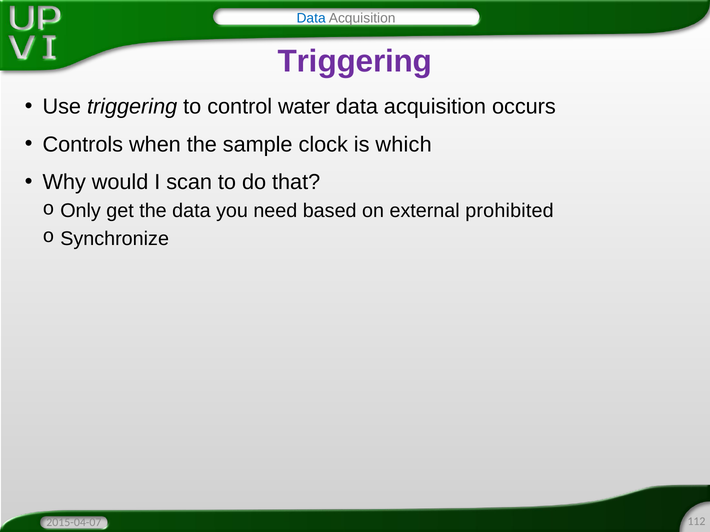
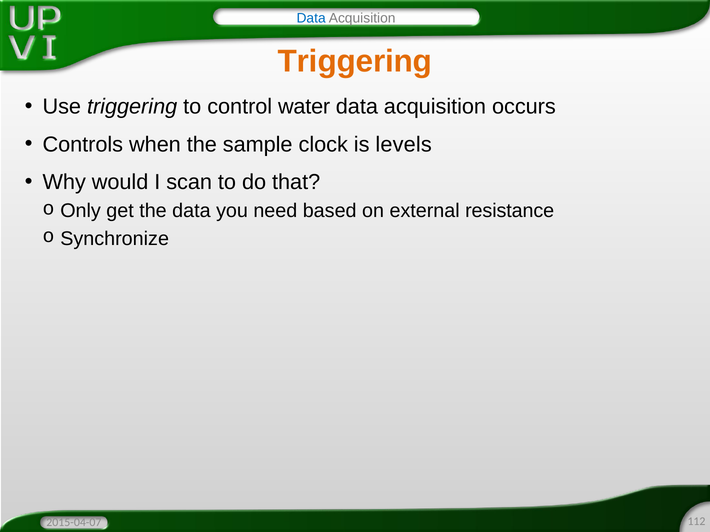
Triggering colour: purple -> orange (355, 61)
which: which -> levels (404, 145)
prohibited: prohibited -> resistance (510, 211)
